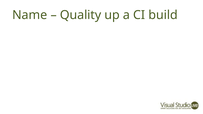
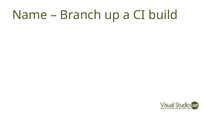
Quality: Quality -> Branch (81, 15)
